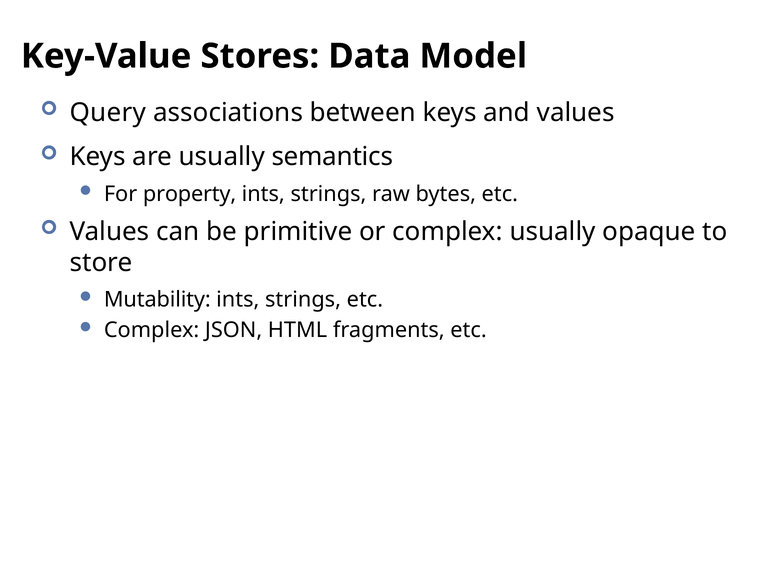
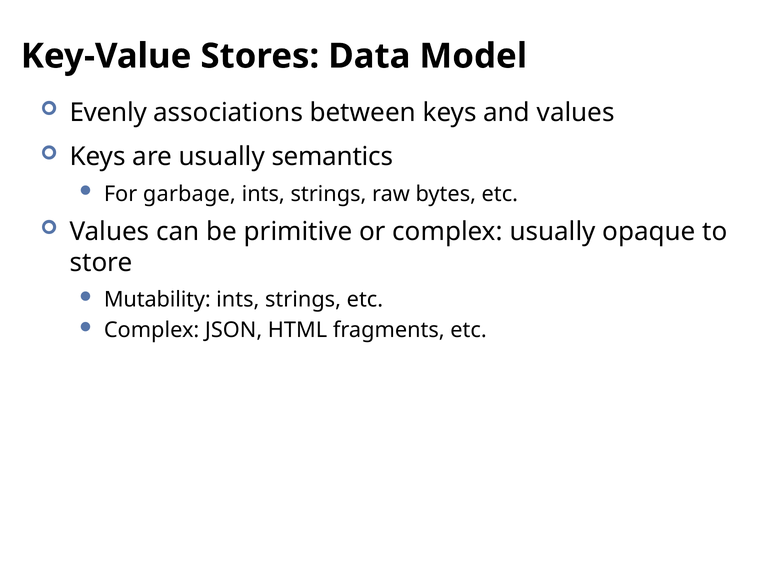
Query: Query -> Evenly (108, 113)
property: property -> garbage (189, 194)
